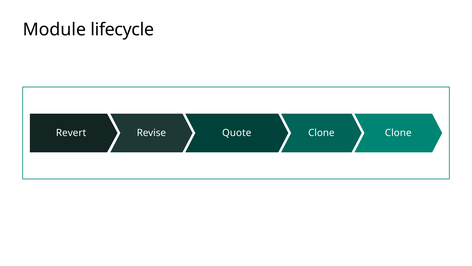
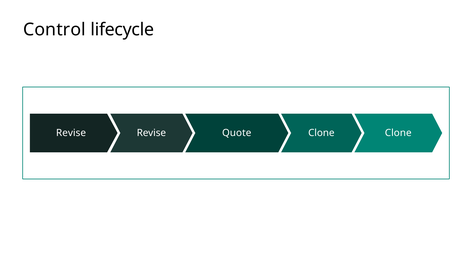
Module: Module -> Control (54, 30)
Revert: Revert -> Revise (71, 133)
